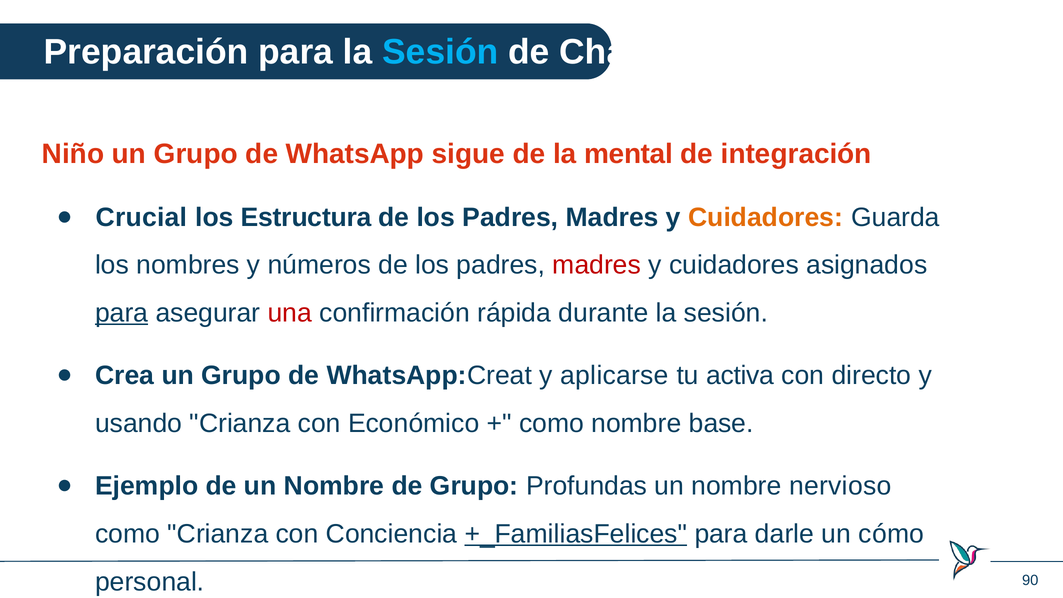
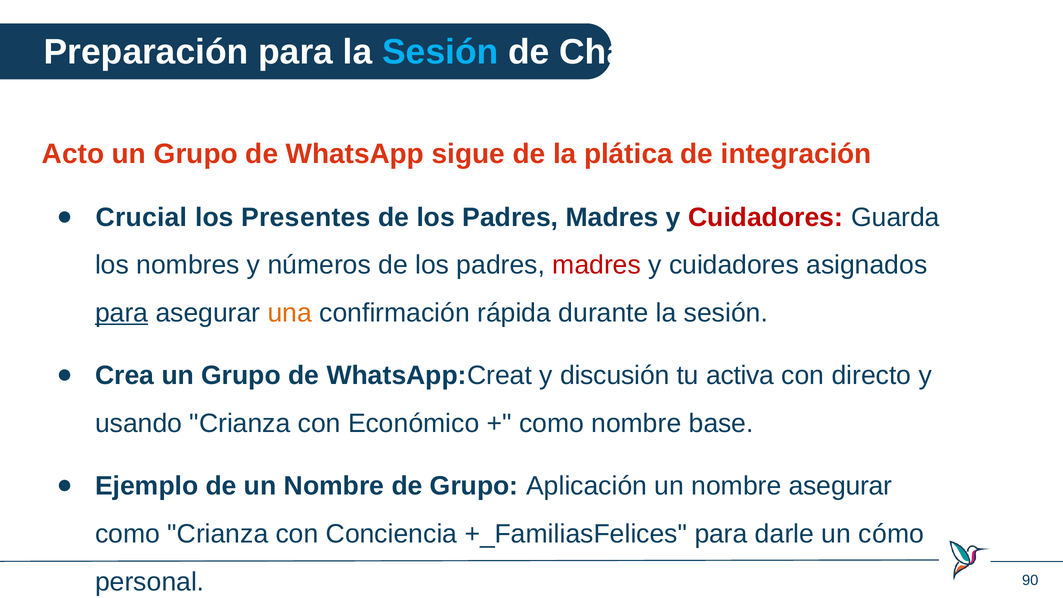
Niño: Niño -> Acto (73, 154)
mental: mental -> plática (628, 154)
Estructura: Estructura -> Presentes (306, 217)
Cuidadores colour: orange -> red (766, 217)
una colour: red -> orange (290, 313)
aplicarse: aplicarse -> discusión (615, 376)
Profundas: Profundas -> Aplicación (587, 486)
nombre nervioso: nervioso -> asegurar (841, 486)
+_FamiliasFelices underline: present -> none (576, 534)
